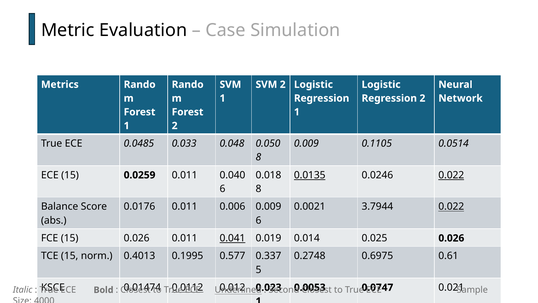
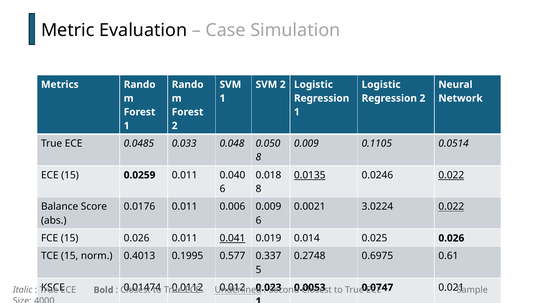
3.7944: 3.7944 -> 3.0224 (377, 206)
